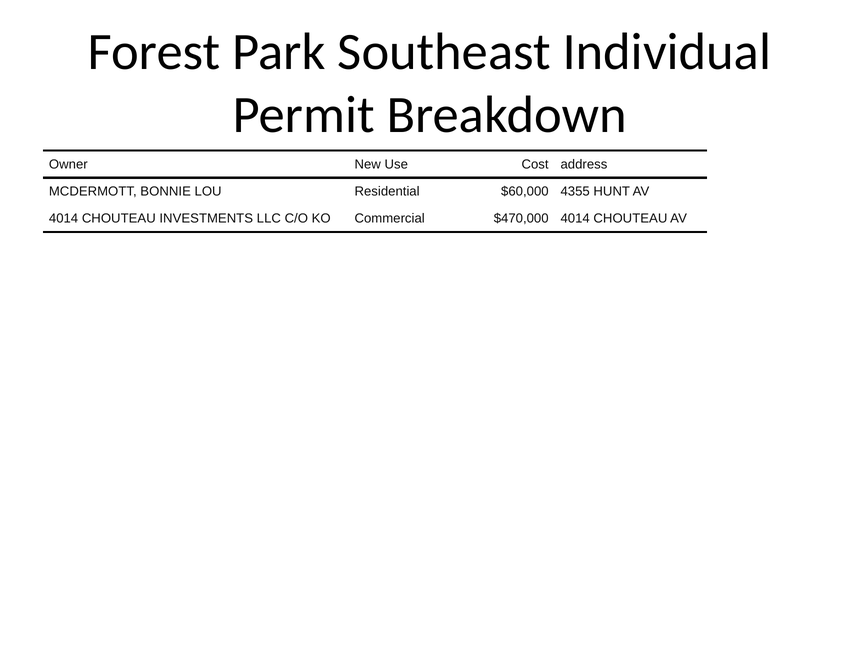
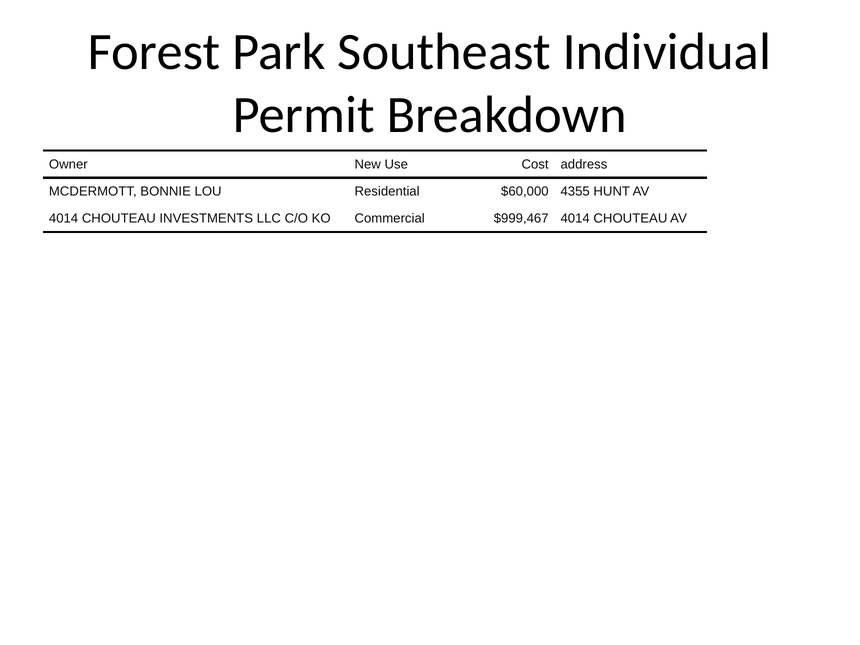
$470,000: $470,000 -> $999,467 (521, 219)
